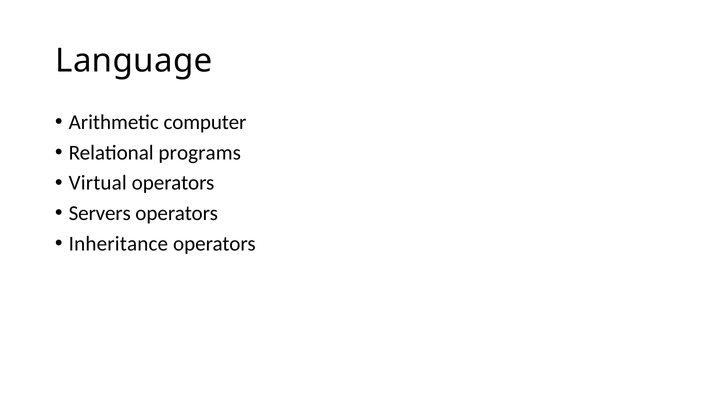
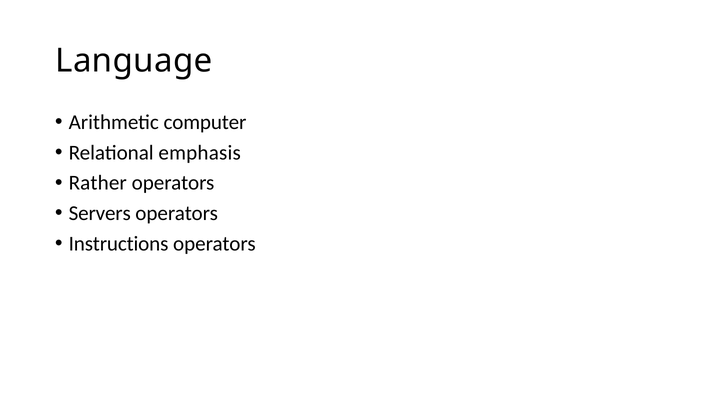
programs: programs -> emphasis (200, 153)
Virtual: Virtual -> Rather (98, 183)
Inheritance: Inheritance -> Instructions (119, 243)
